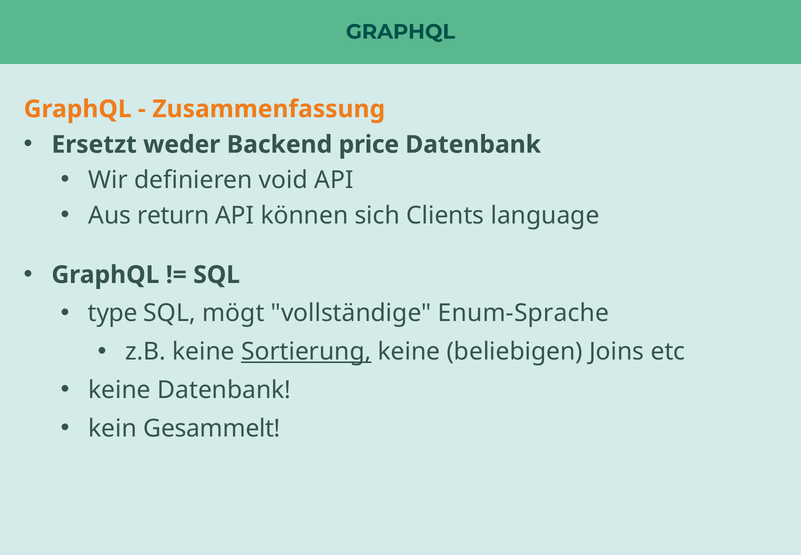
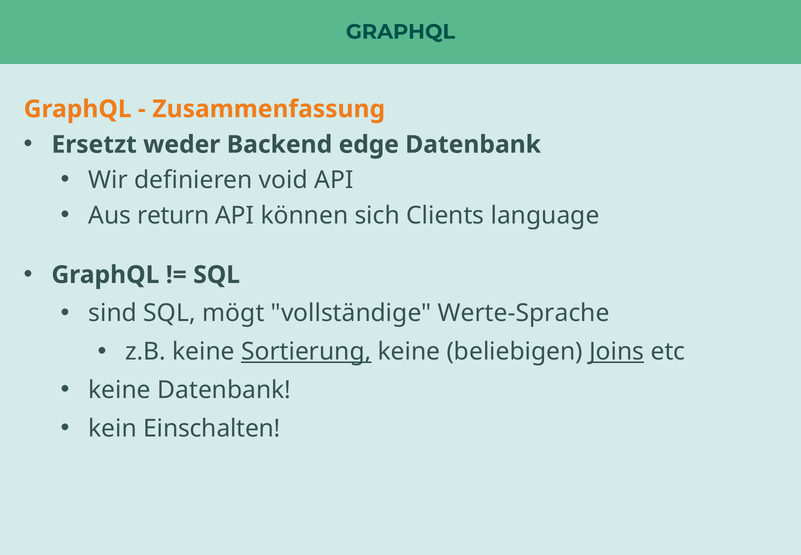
price: price -> edge (369, 144)
type: type -> sind (113, 313)
Enum-Sprache: Enum-Sprache -> Werte-Sprache (524, 313)
Joins underline: none -> present (617, 351)
Gesammelt: Gesammelt -> Einschalten (212, 428)
